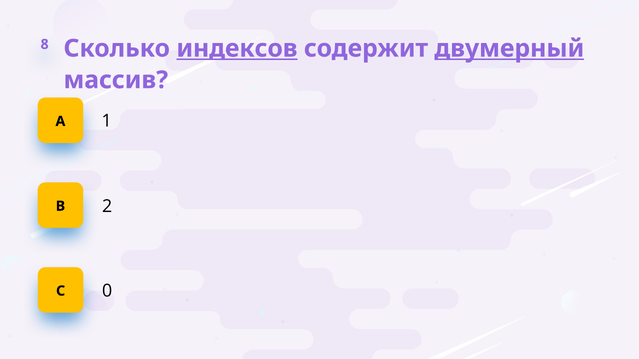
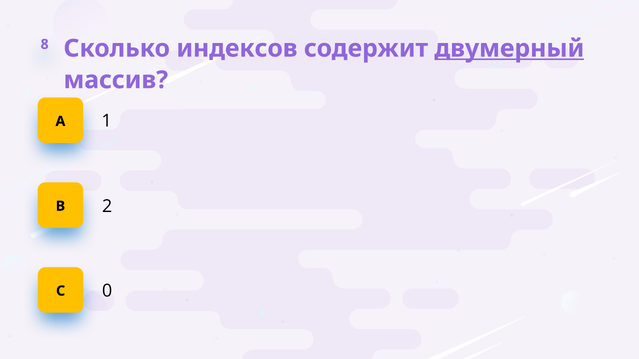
индексов underline: present -> none (237, 49)
